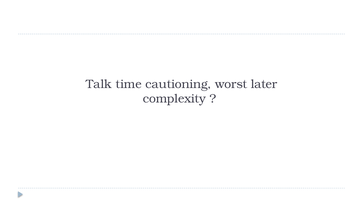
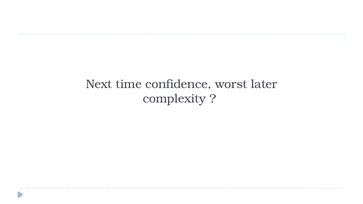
Talk: Talk -> Next (99, 84)
cautioning: cautioning -> confidence (178, 84)
